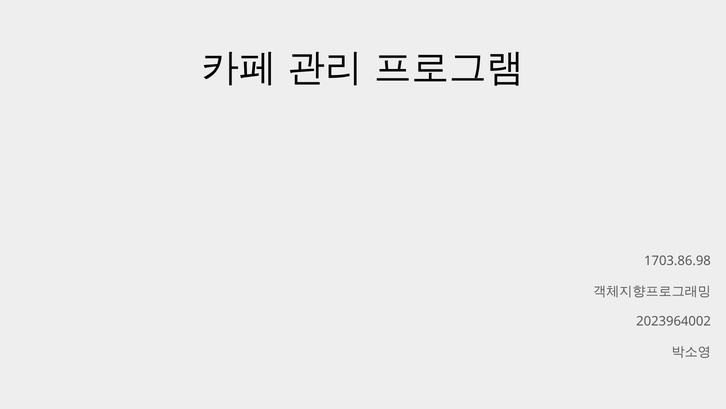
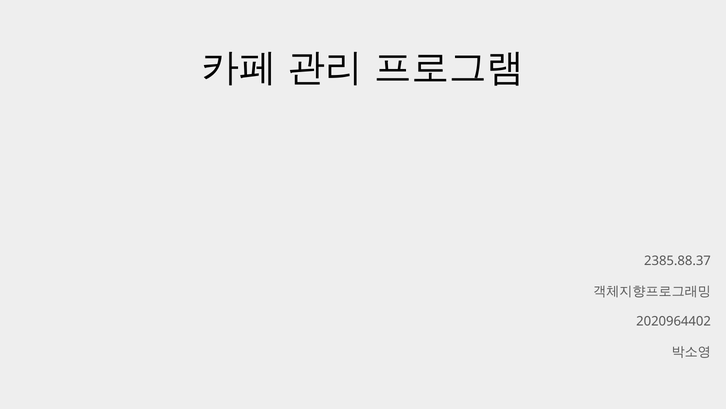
1703.86.98: 1703.86.98 -> 2385.88.37 (677, 261)
2023964002: 2023964002 -> 2020964402 (674, 321)
